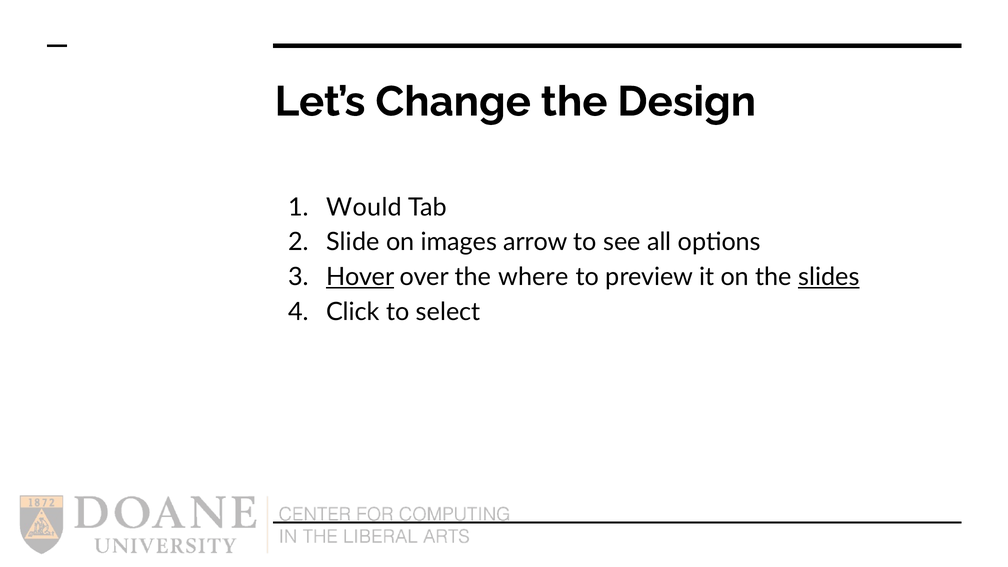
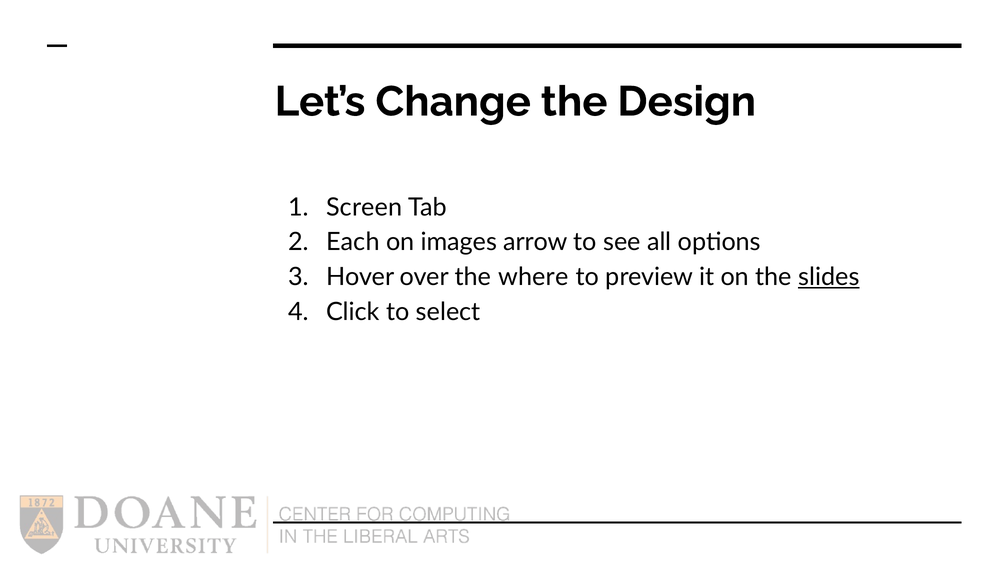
Would: Would -> Screen (364, 207)
Slide: Slide -> Each (353, 242)
Hover underline: present -> none (360, 277)
